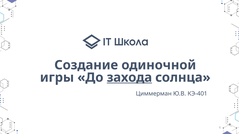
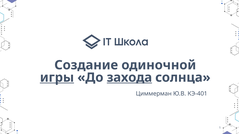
игры underline: none -> present (57, 78)
